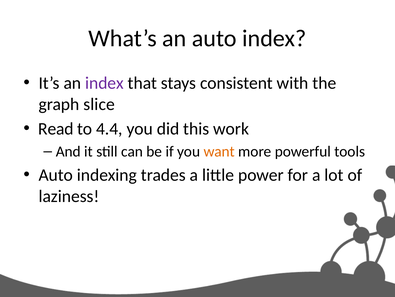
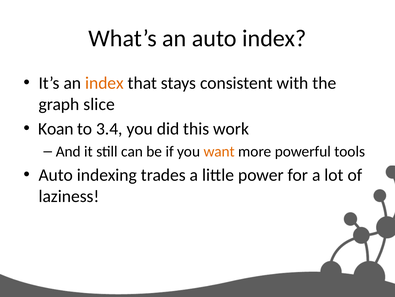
index colour: purple -> orange (104, 83)
Read: Read -> Koan (56, 129)
4.4: 4.4 -> 3.4 (109, 129)
